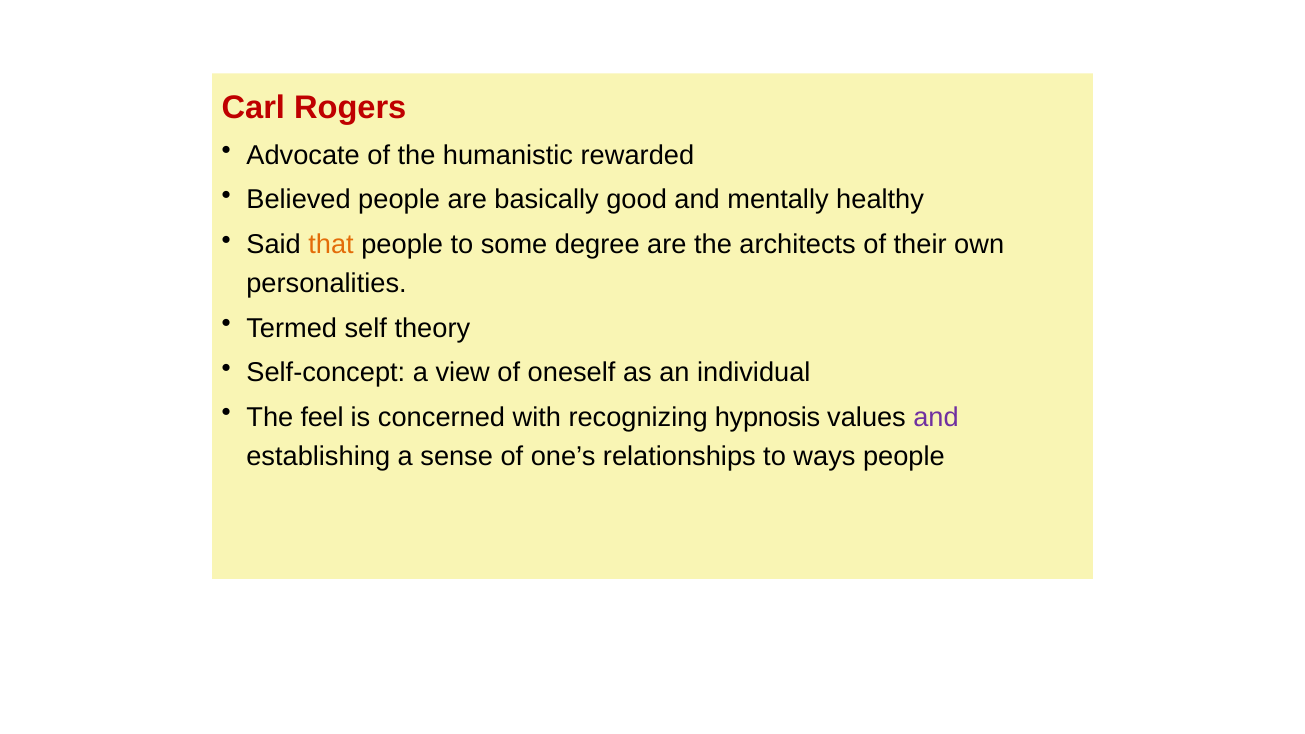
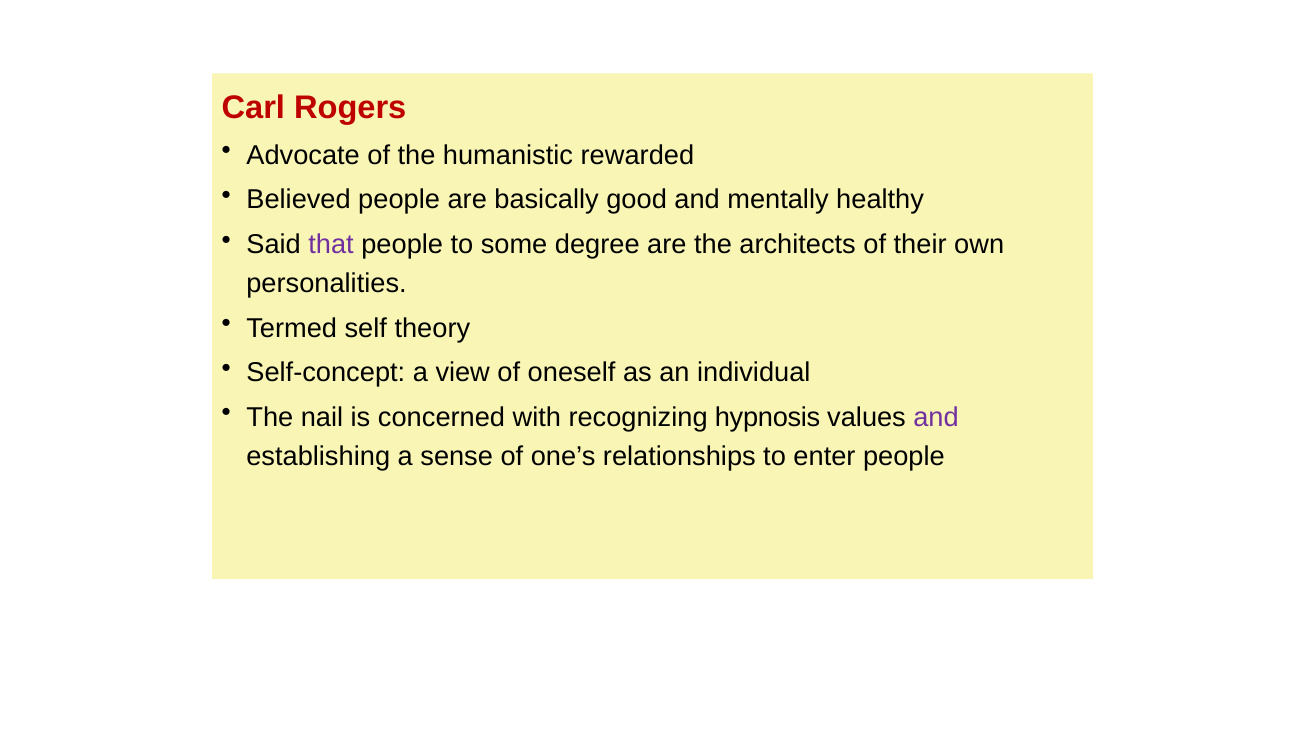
that colour: orange -> purple (331, 245)
feel: feel -> nail (322, 417)
ways: ways -> enter (824, 457)
